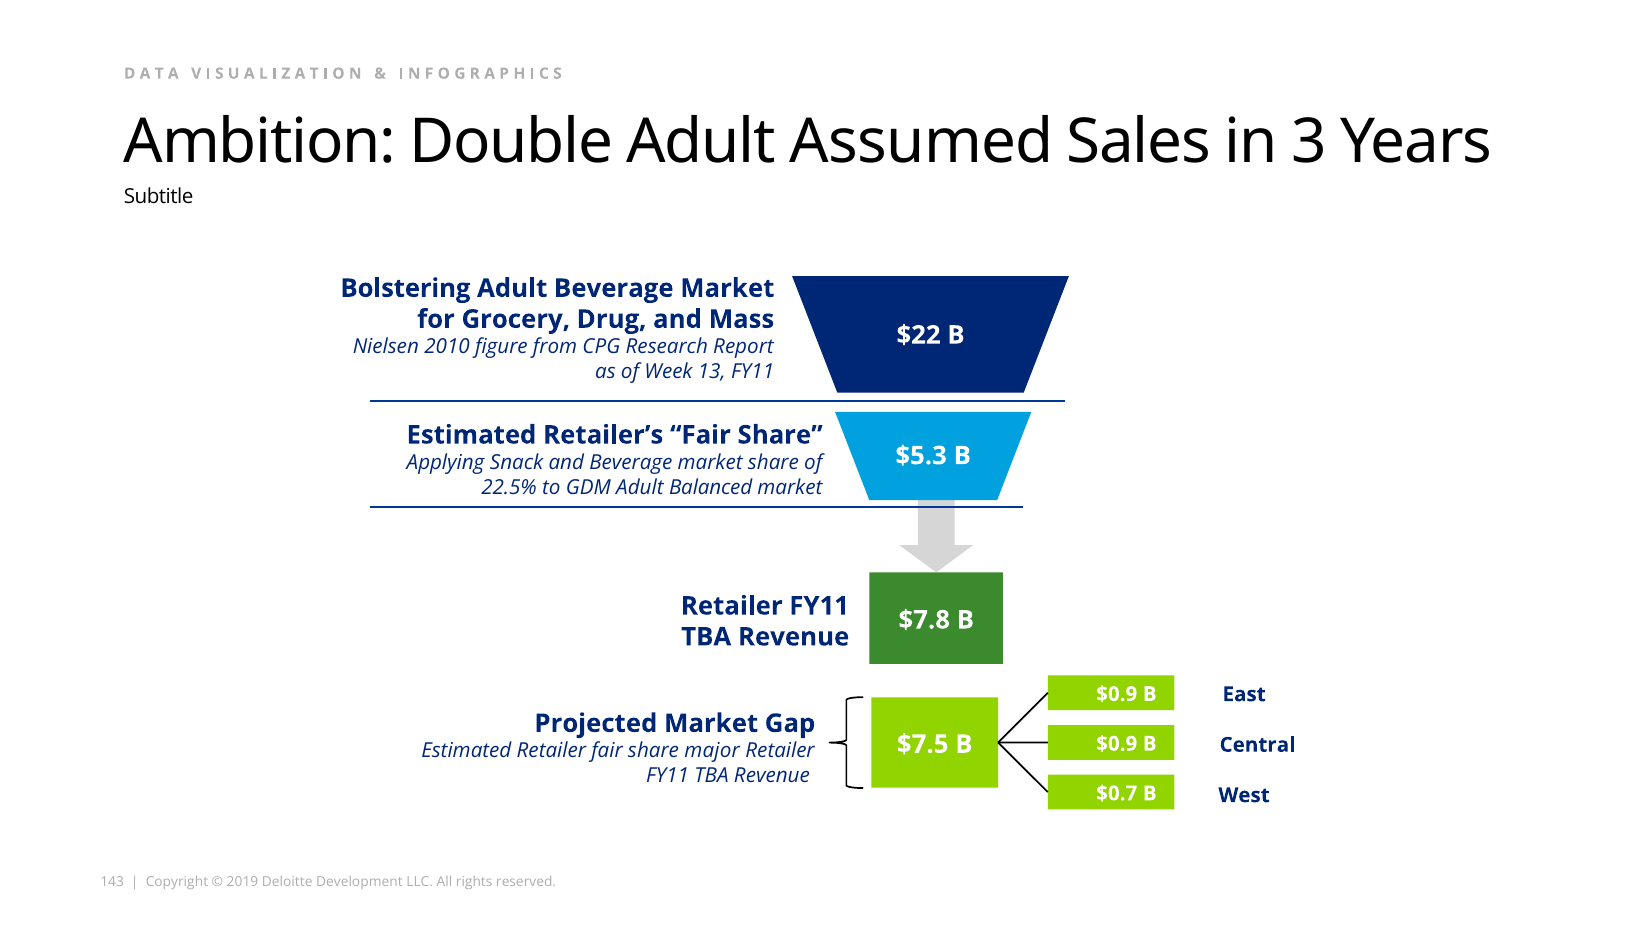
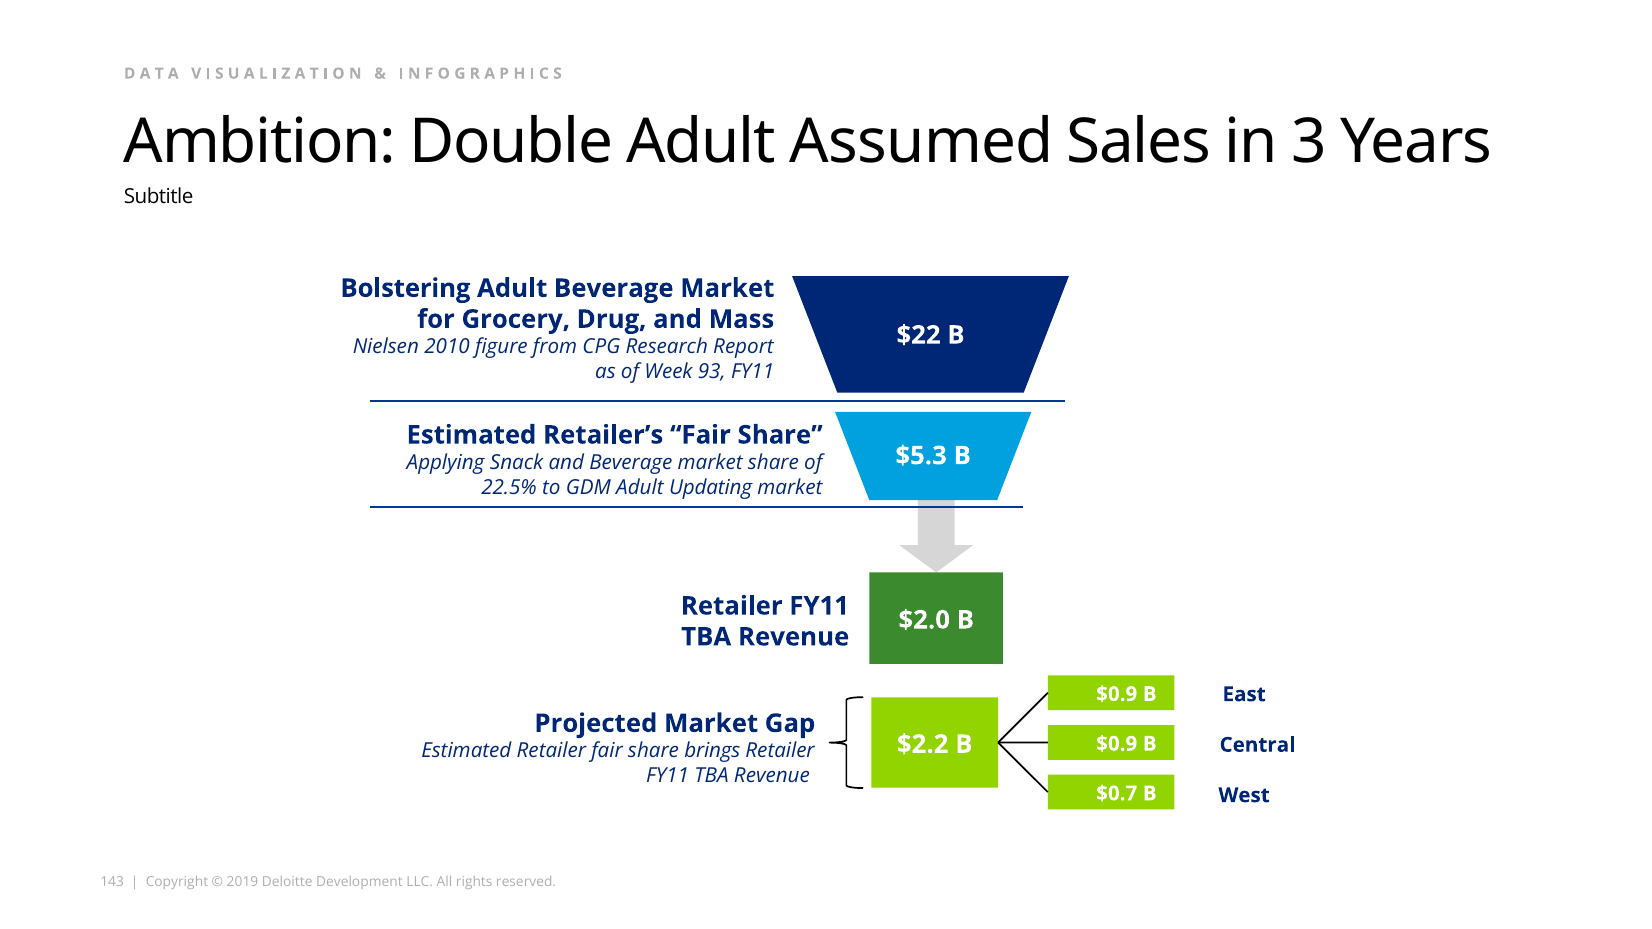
13: 13 -> 93 (712, 372)
Balanced: Balanced -> Updating (711, 487)
$7.8: $7.8 -> $2.0 (924, 620)
$7.5: $7.5 -> $2.2 (923, 744)
major: major -> brings (712, 751)
